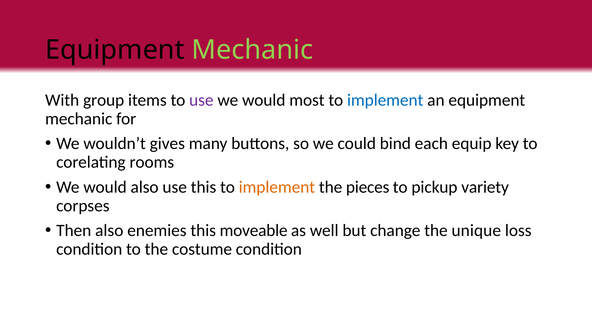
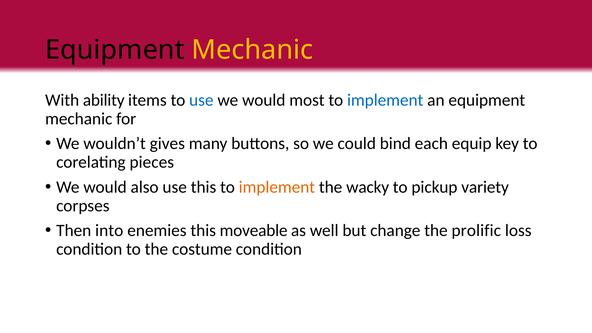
Mechanic colour: light green -> yellow (252, 50)
group: group -> ability (104, 100)
use colour: purple -> blue (201, 100)
rooms: rooms -> pieces (152, 162)
pieces: pieces -> wacky (368, 187)
Then also: also -> into (109, 231)
unique: unique -> prolific (476, 231)
